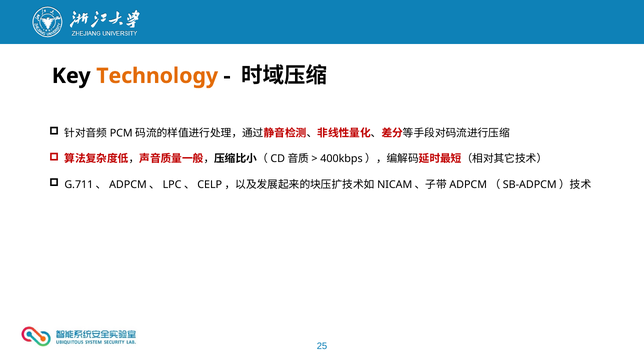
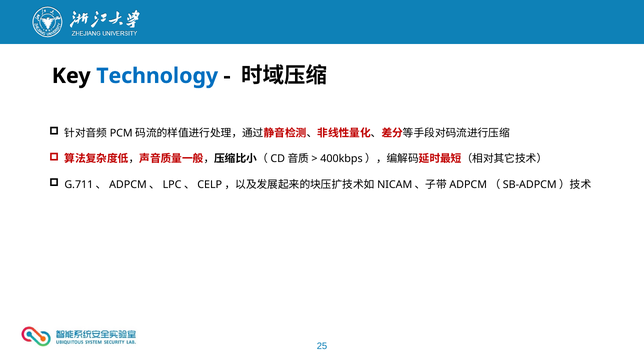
Technology colour: orange -> blue (157, 76)
